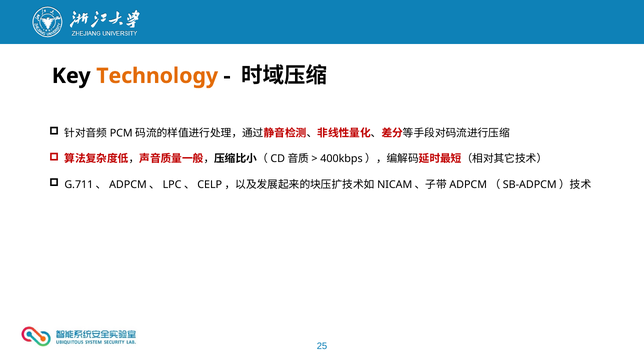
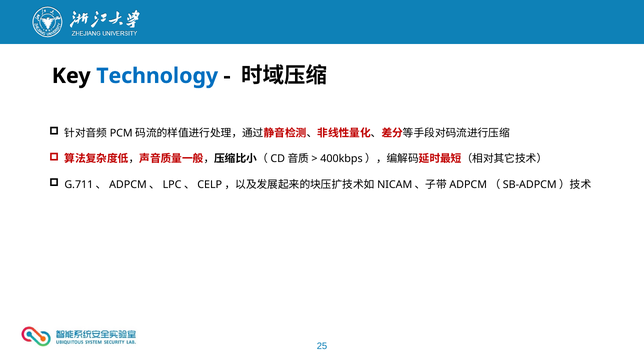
Technology colour: orange -> blue (157, 76)
